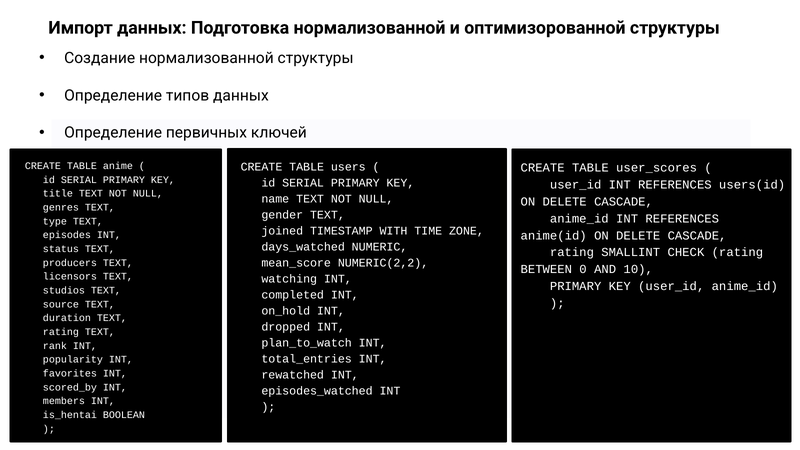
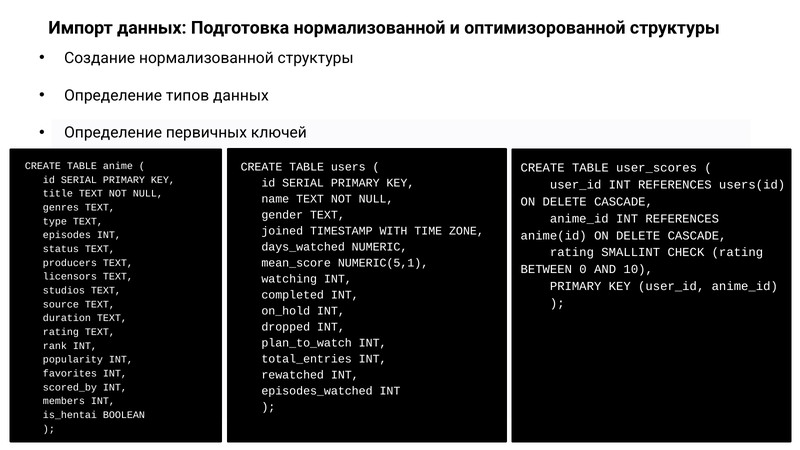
NUMERIC(2,2: NUMERIC(2,2 -> NUMERIC(5,1 (383, 263)
